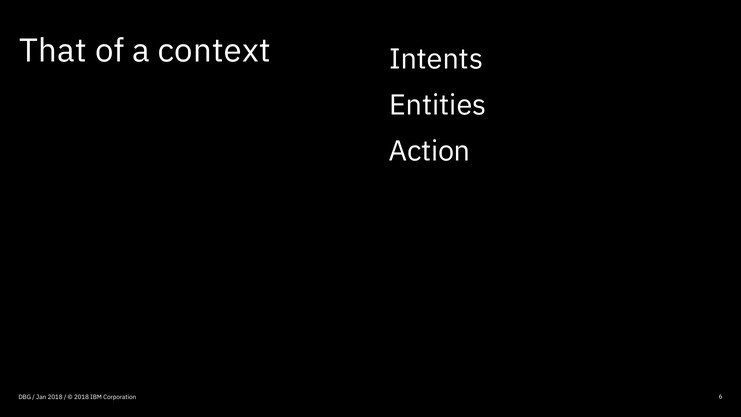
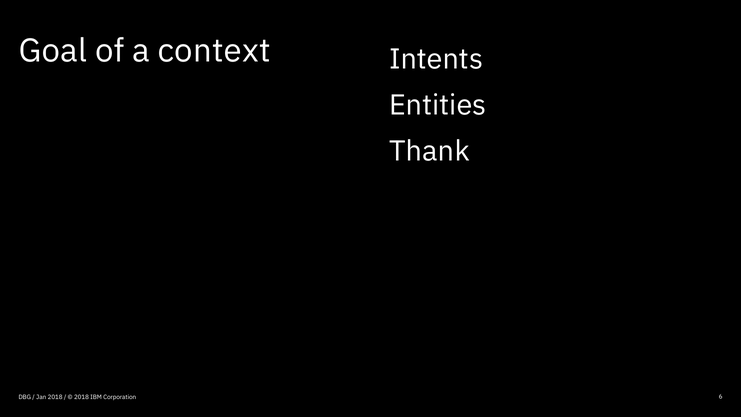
That: That -> Goal (53, 51)
Action: Action -> Thank (429, 151)
